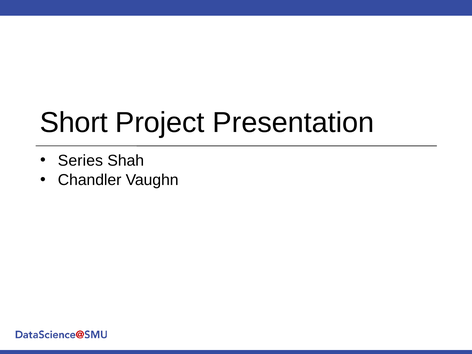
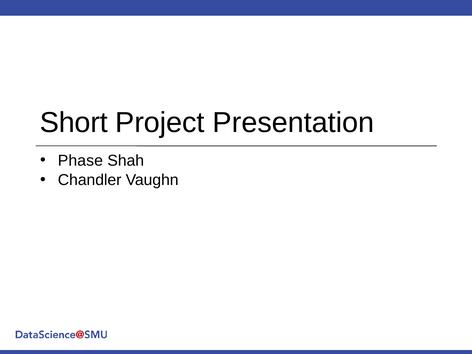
Series: Series -> Phase (80, 161)
